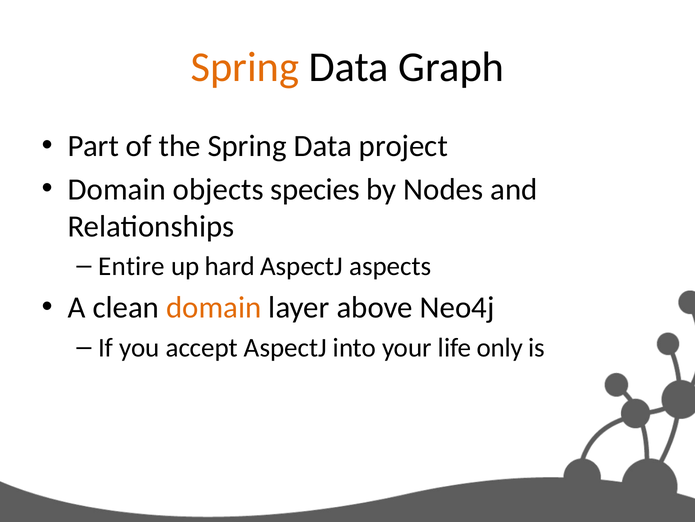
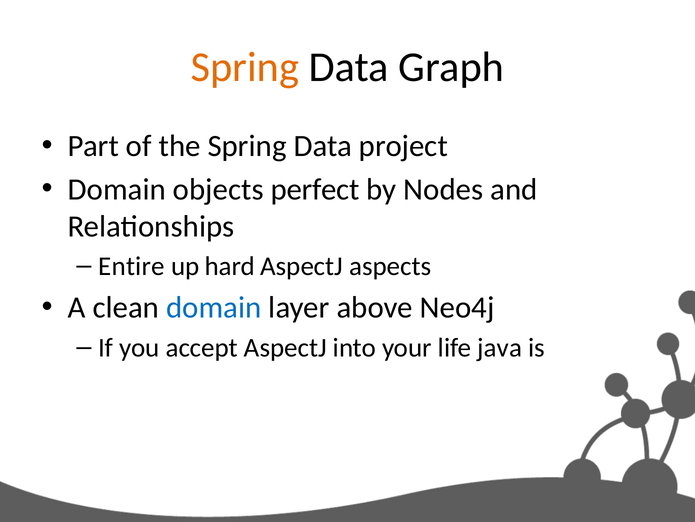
species: species -> perfect (315, 189)
domain colour: orange -> blue (214, 307)
only: only -> java (500, 347)
